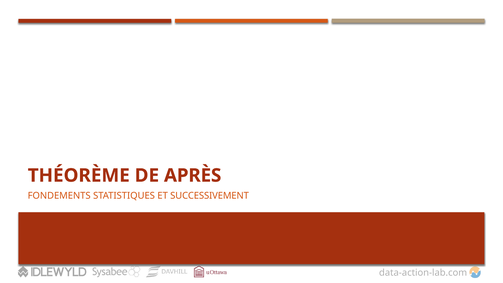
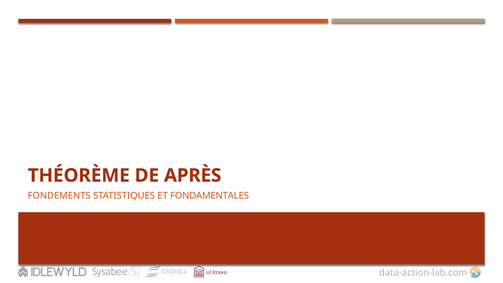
SUCCESSIVEMENT: SUCCESSIVEMENT -> FONDAMENTALES (210, 196)
